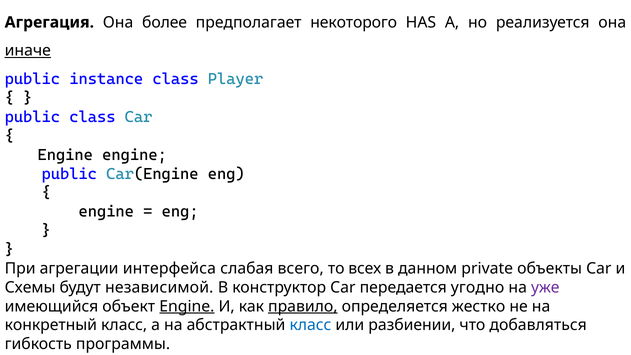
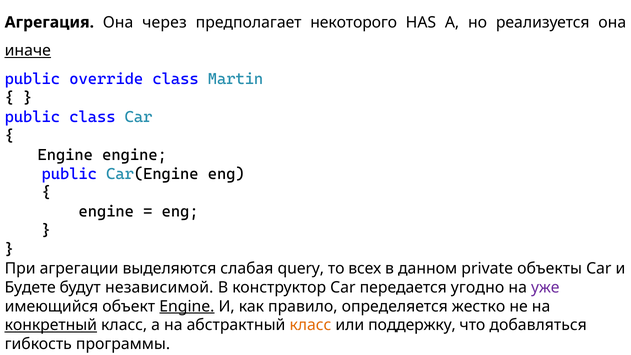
более: более -> через (164, 22)
instance: instance -> override (106, 79)
Player: Player -> Martin (236, 79)
интерфейса: интерфейса -> выделяются (169, 268)
всего: всего -> query (301, 268)
Схемы: Схемы -> Будете (30, 287)
правило underline: present -> none (303, 306)
конкретный underline: none -> present (51, 325)
класс colour: blue -> orange (310, 325)
разбиении: разбиении -> поддержку (412, 325)
